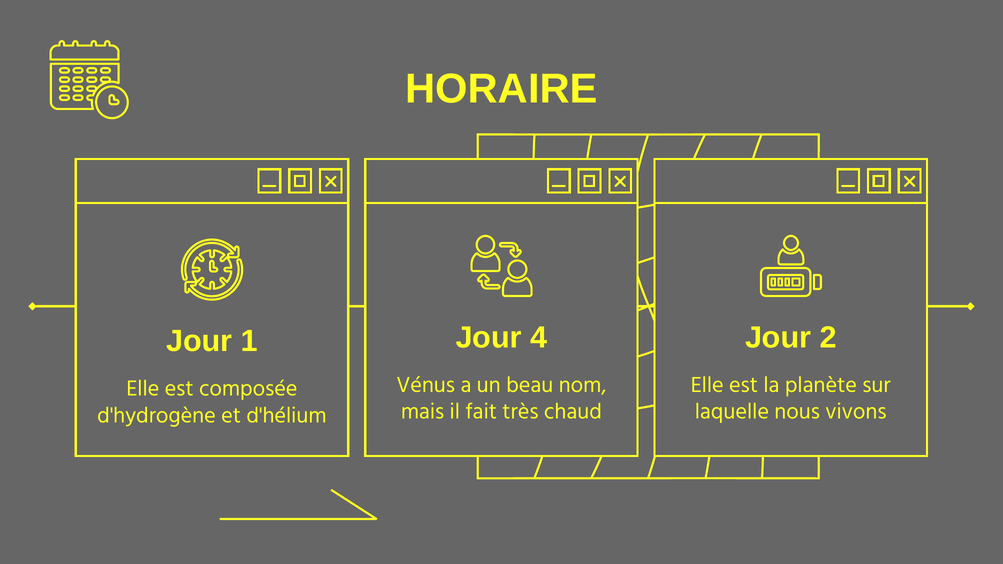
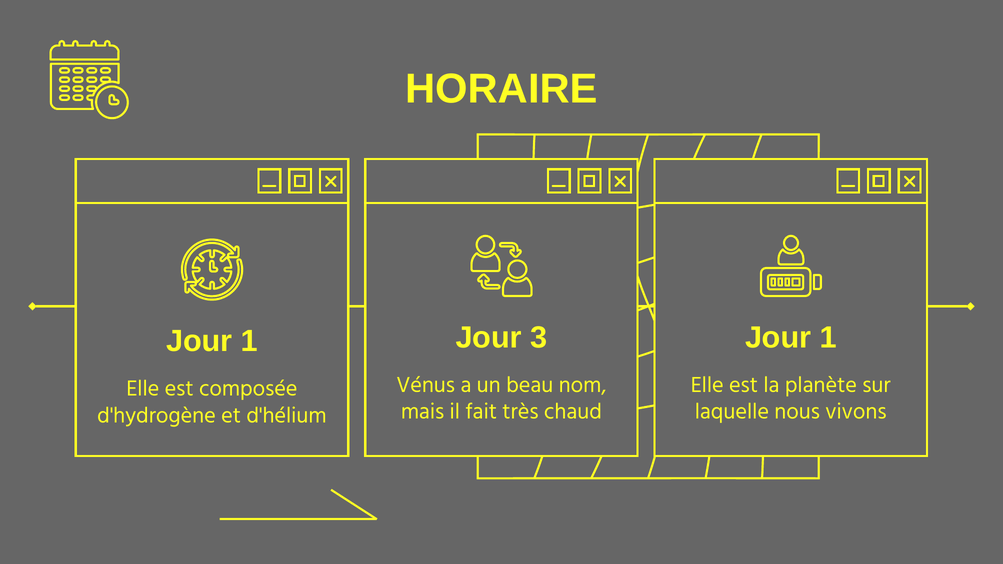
4: 4 -> 3 (539, 338)
2: 2 -> 1 (828, 338)
